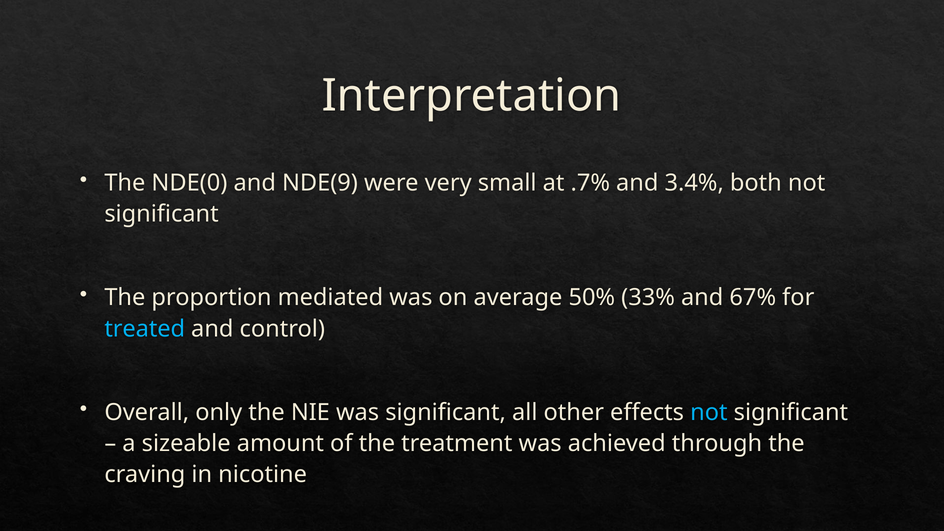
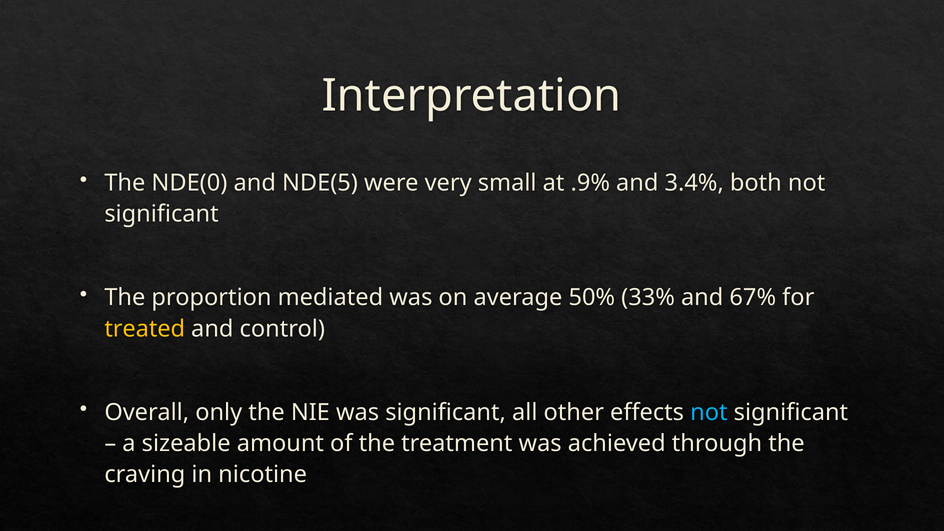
NDE(9: NDE(9 -> NDE(5 (320, 183)
.7%: .7% -> .9% (590, 183)
treated colour: light blue -> yellow (145, 329)
